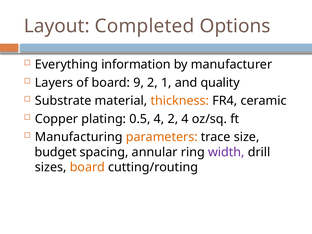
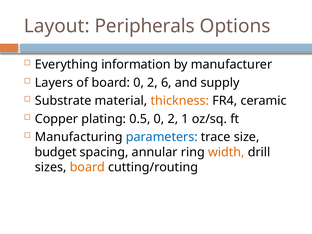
Completed: Completed -> Peripherals (145, 26)
board 9: 9 -> 0 (139, 83)
1: 1 -> 6 (166, 83)
quality: quality -> supply (220, 83)
0.5 4: 4 -> 0 (159, 119)
2 4: 4 -> 1 (185, 119)
parameters colour: orange -> blue (162, 137)
width colour: purple -> orange (226, 152)
